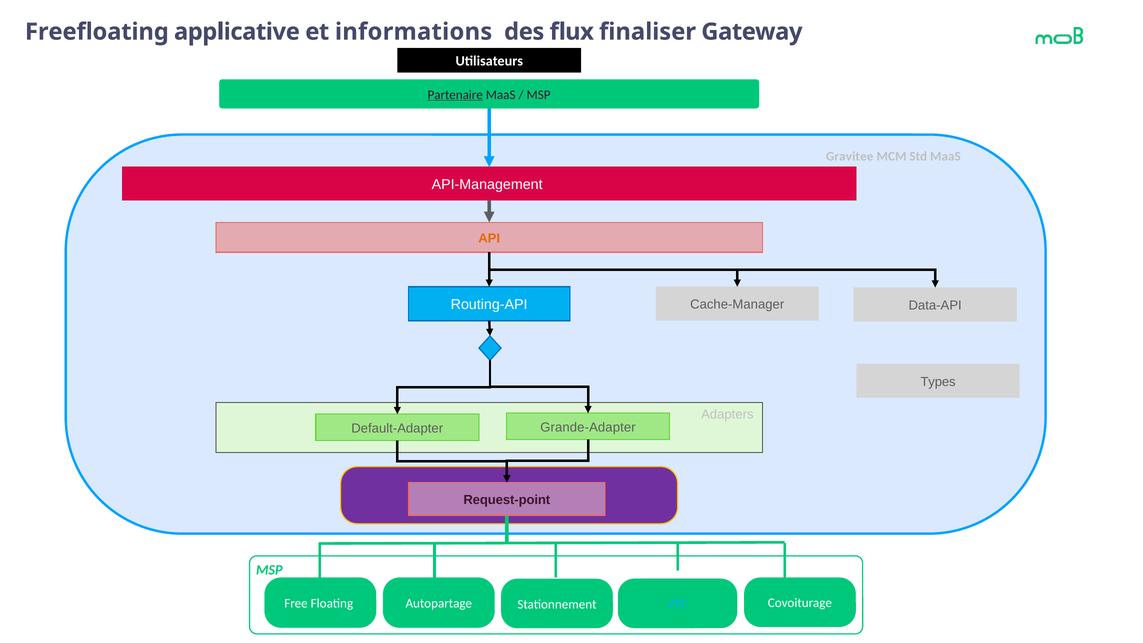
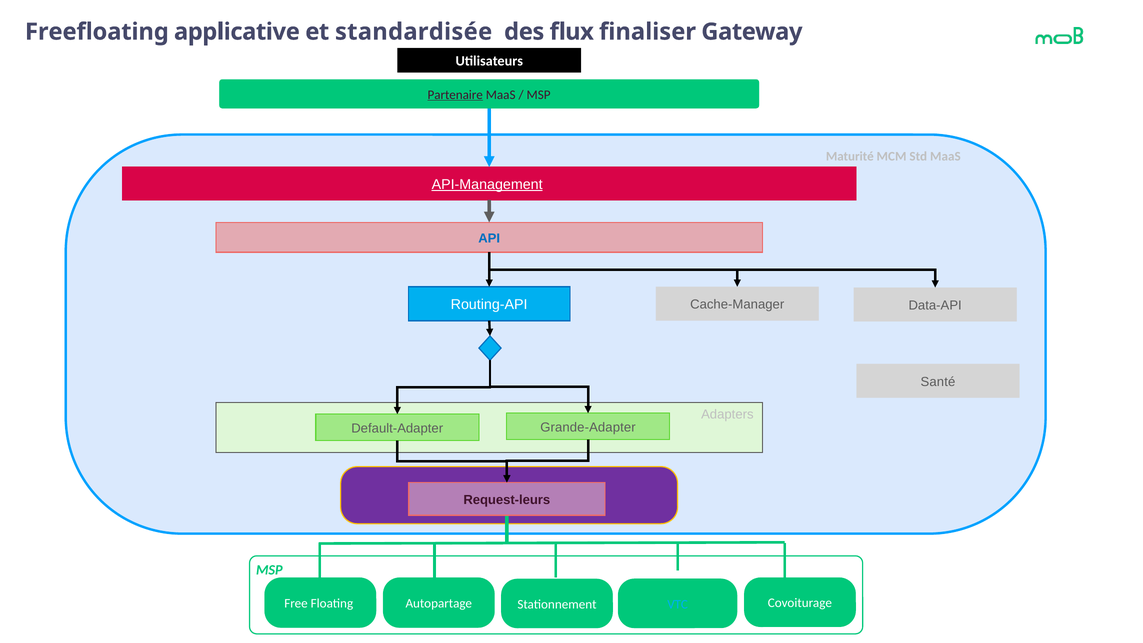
informations: informations -> standardisée (414, 32)
Gravitee: Gravitee -> Maturité (850, 156)
API-Management underline: none -> present (487, 184)
API colour: orange -> blue (489, 238)
Types: Types -> Santé (938, 382)
Request-point: Request-point -> Request-leurs (507, 500)
